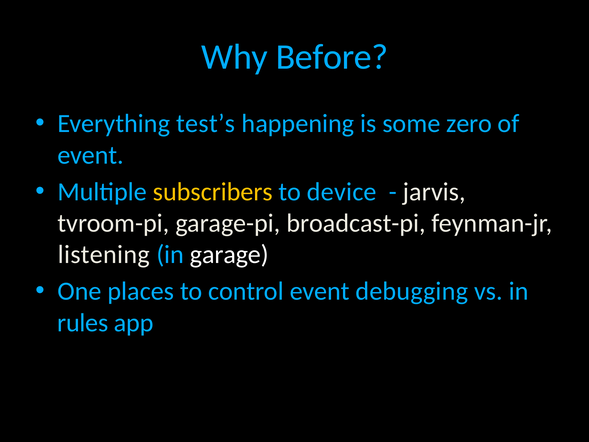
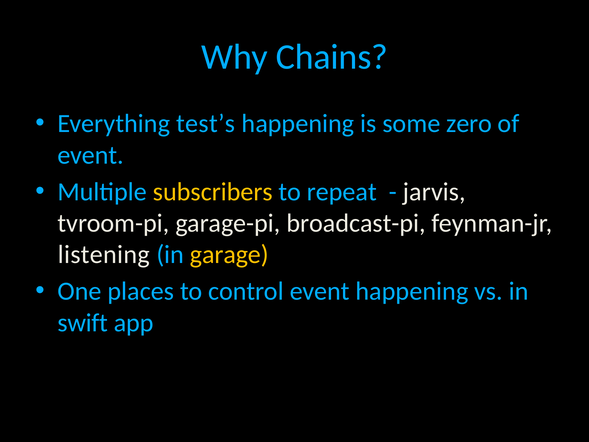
Before: Before -> Chains (332, 57)
device: device -> repeat (342, 192)
garage colour: white -> yellow (229, 254)
event debugging: debugging -> happening (412, 291)
rules: rules -> swift (83, 323)
